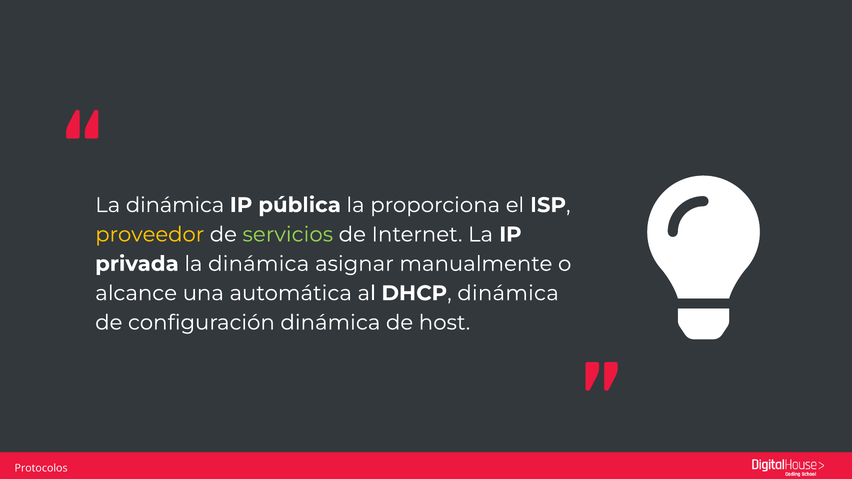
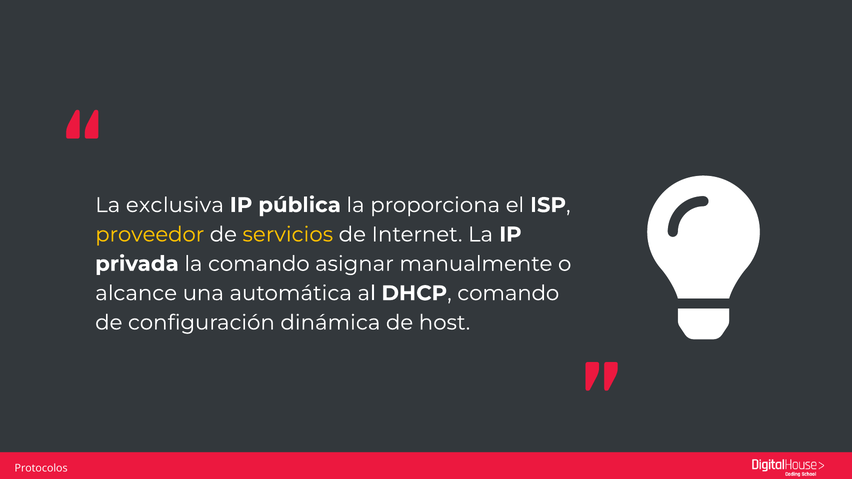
dinámica: dinámica -> exclusiva (175, 205)
servicios colour: light green -> yellow (288, 235)
privada la dinámica: dinámica -> comando (259, 264)
DHCP dinámica: dinámica -> comando (508, 293)
